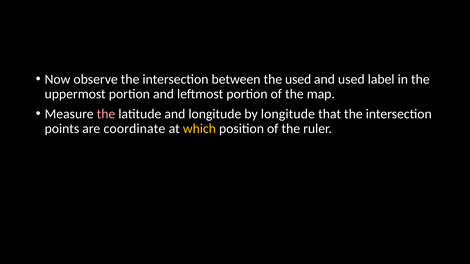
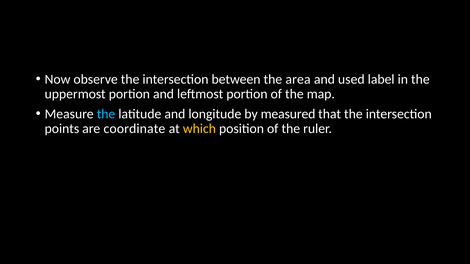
the used: used -> area (298, 79)
the colour: pink -> light blue (106, 114)
by longitude: longitude -> measured (288, 114)
